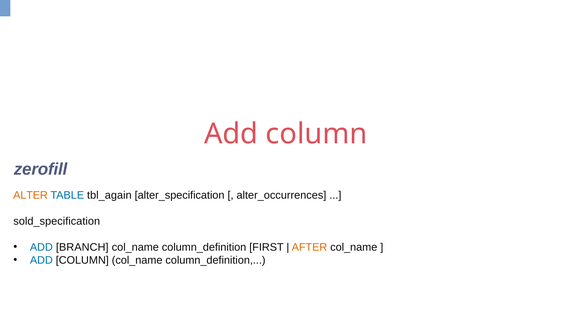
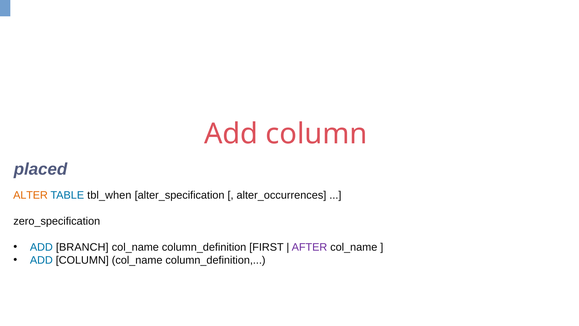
zerofill: zerofill -> placed (41, 169)
tbl_again: tbl_again -> tbl_when (109, 195)
sold_specification: sold_specification -> zero_specification (57, 221)
AFTER colour: orange -> purple (309, 247)
